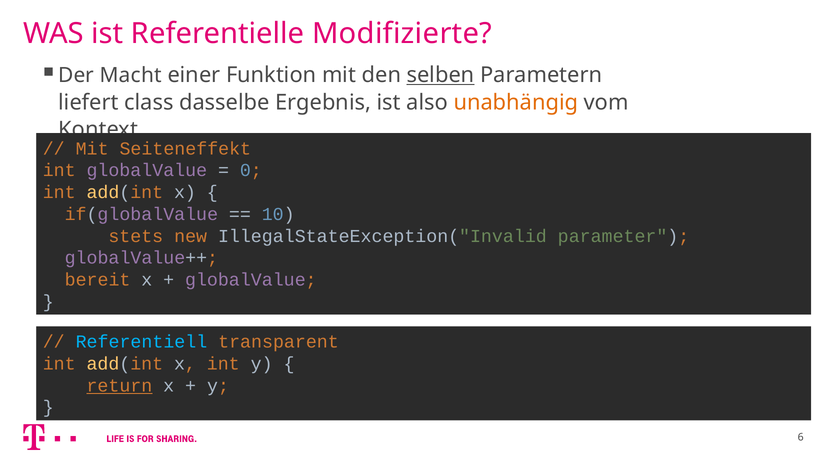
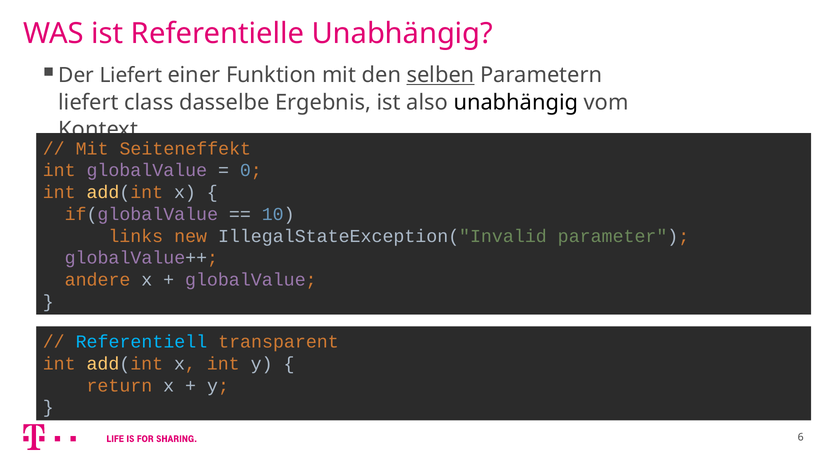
Referentielle Modifizierte: Modifizierte -> Unabhängig (402, 34)
Der Macht: Macht -> Liefert (131, 75)
unabhängig colour: orange -> black (516, 102)
stets: stets -> links (136, 236)
bereit: bereit -> andere (98, 280)
return underline: present -> none (119, 386)
